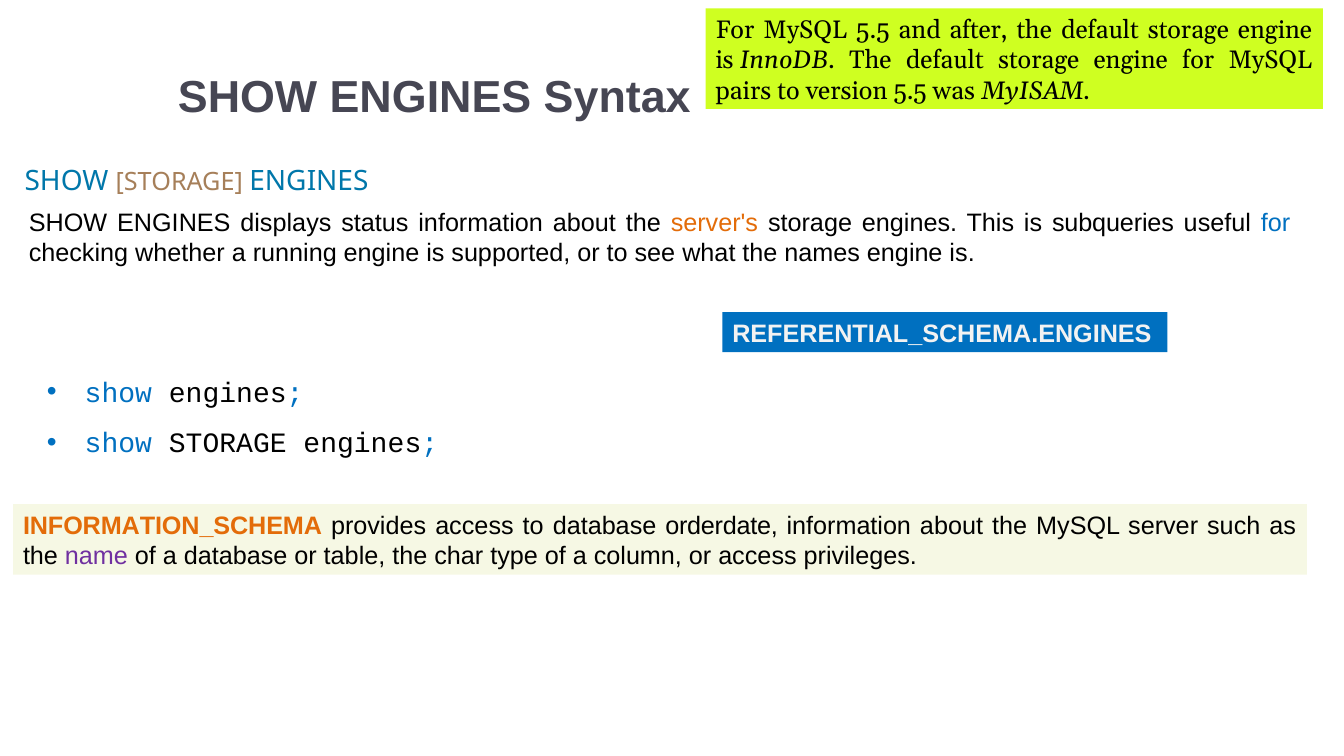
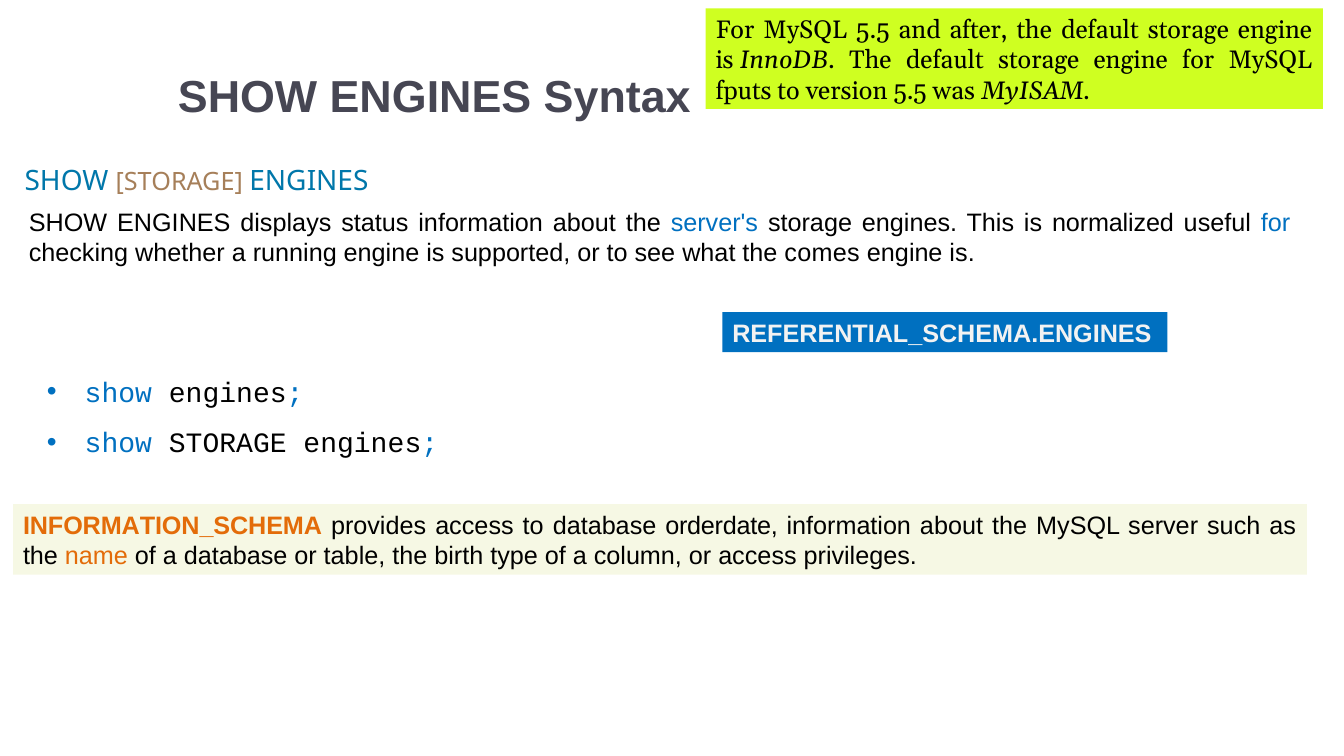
pairs: pairs -> fputs (743, 91)
server's colour: orange -> blue (714, 223)
subqueries: subqueries -> normalized (1113, 223)
names: names -> comes (822, 254)
name colour: purple -> orange (96, 556)
char: char -> birth (459, 556)
